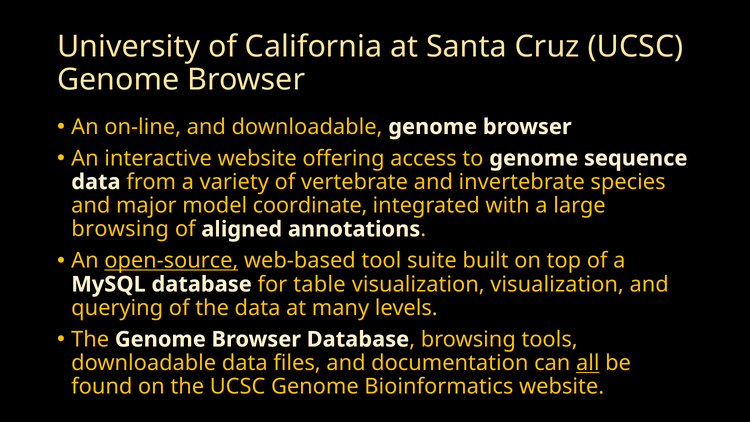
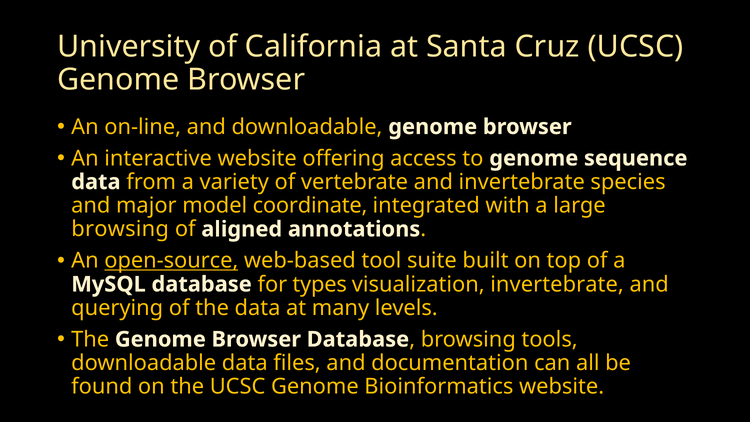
table: table -> types (320, 284)
visualization visualization: visualization -> invertebrate (557, 284)
all underline: present -> none (588, 363)
